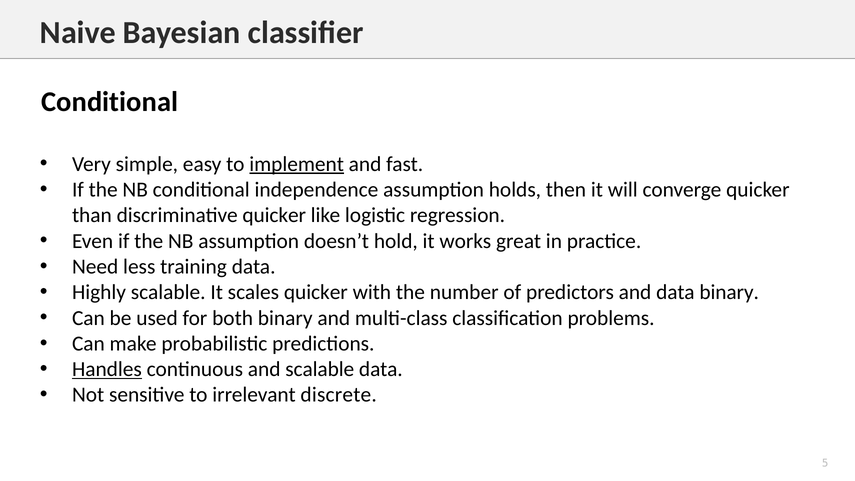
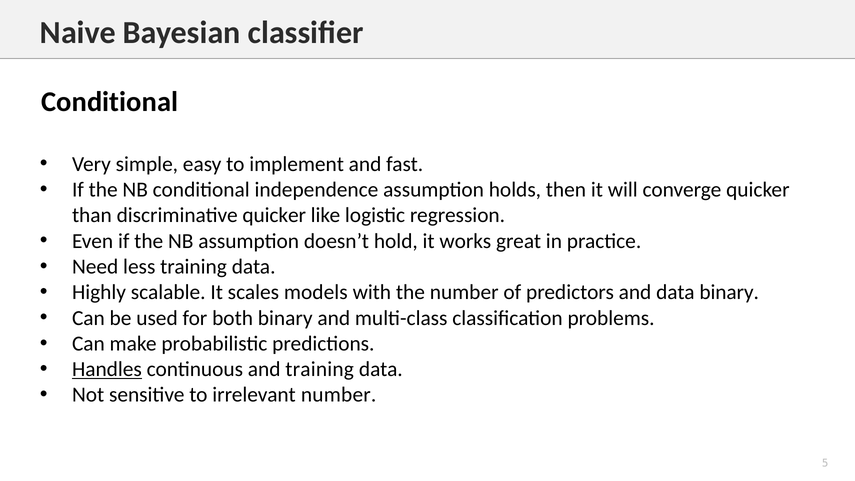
implement underline: present -> none (297, 164)
scales quicker: quicker -> models (316, 292)
and scalable: scalable -> training (320, 369)
irrelevant discrete: discrete -> number (339, 395)
